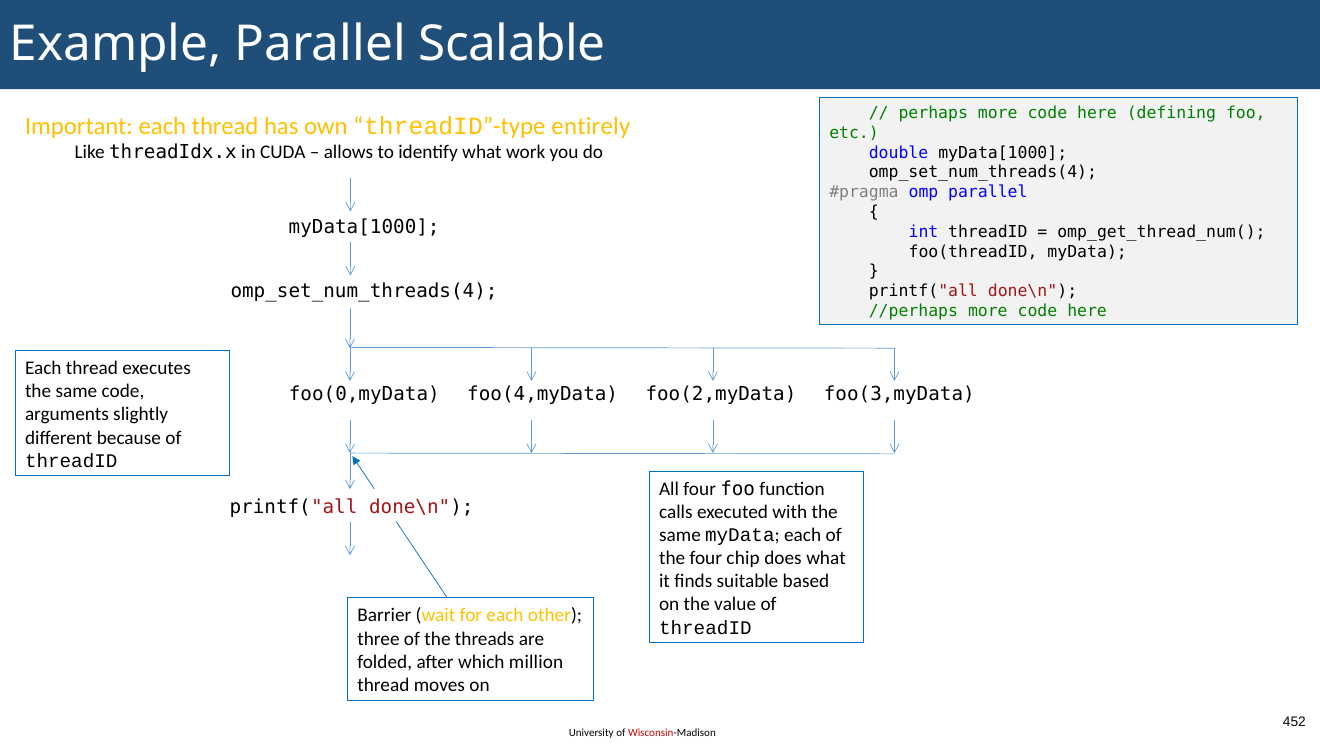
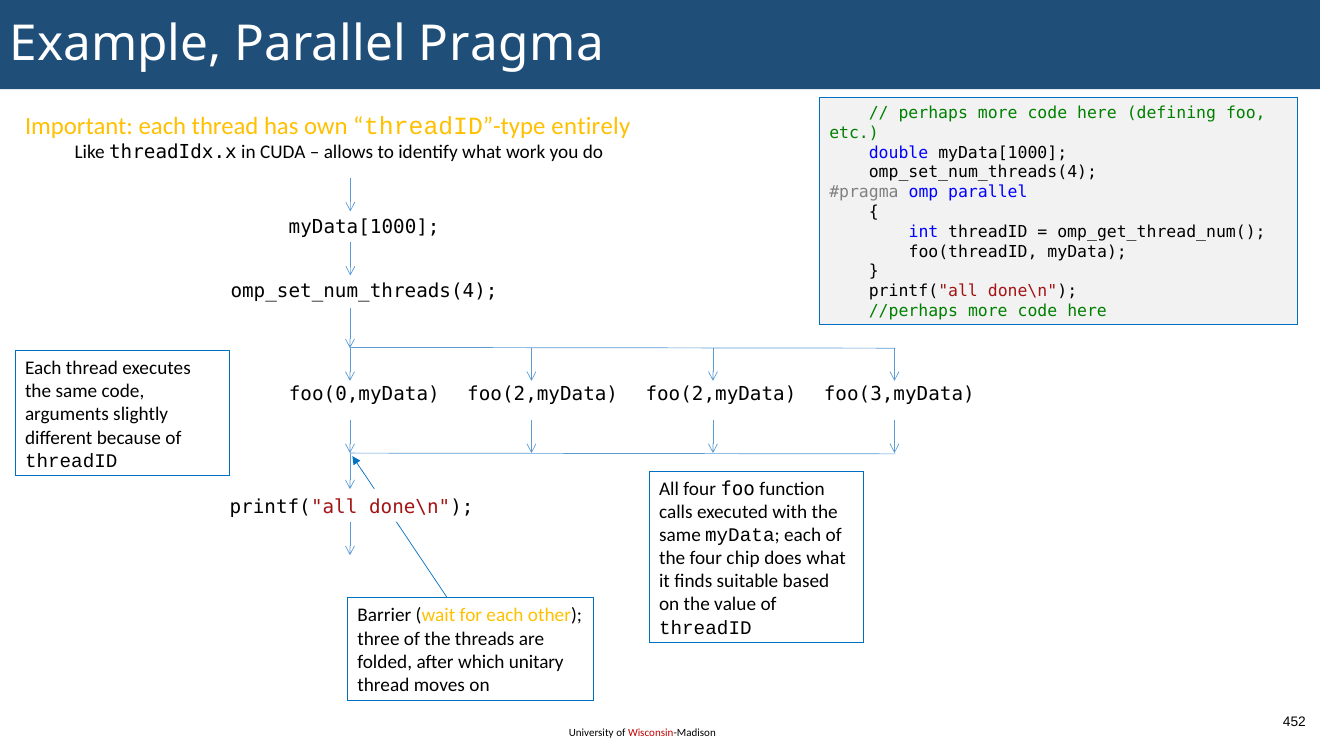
Scalable: Scalable -> Pragma (511, 44)
foo(0,myData foo(4,myData: foo(4,myData -> foo(2,myData (543, 394)
million: million -> unitary (536, 661)
